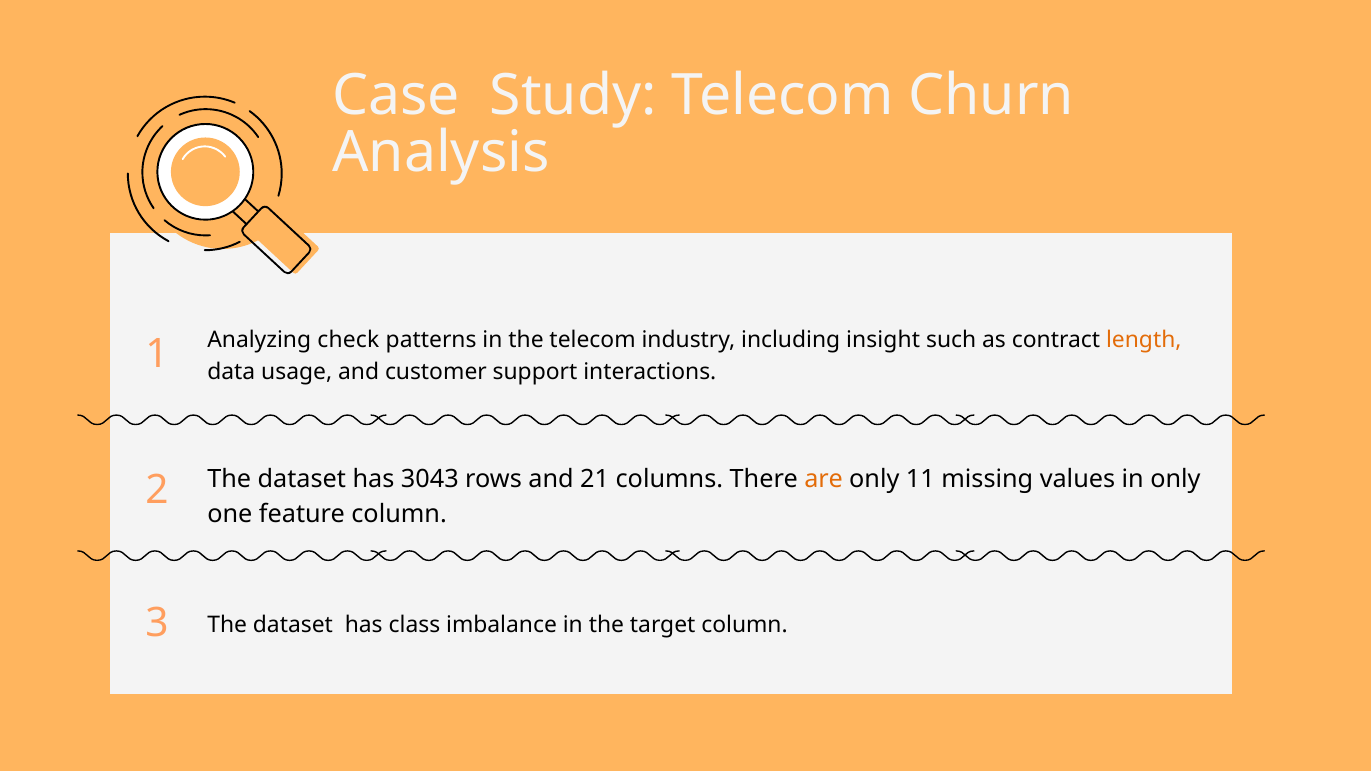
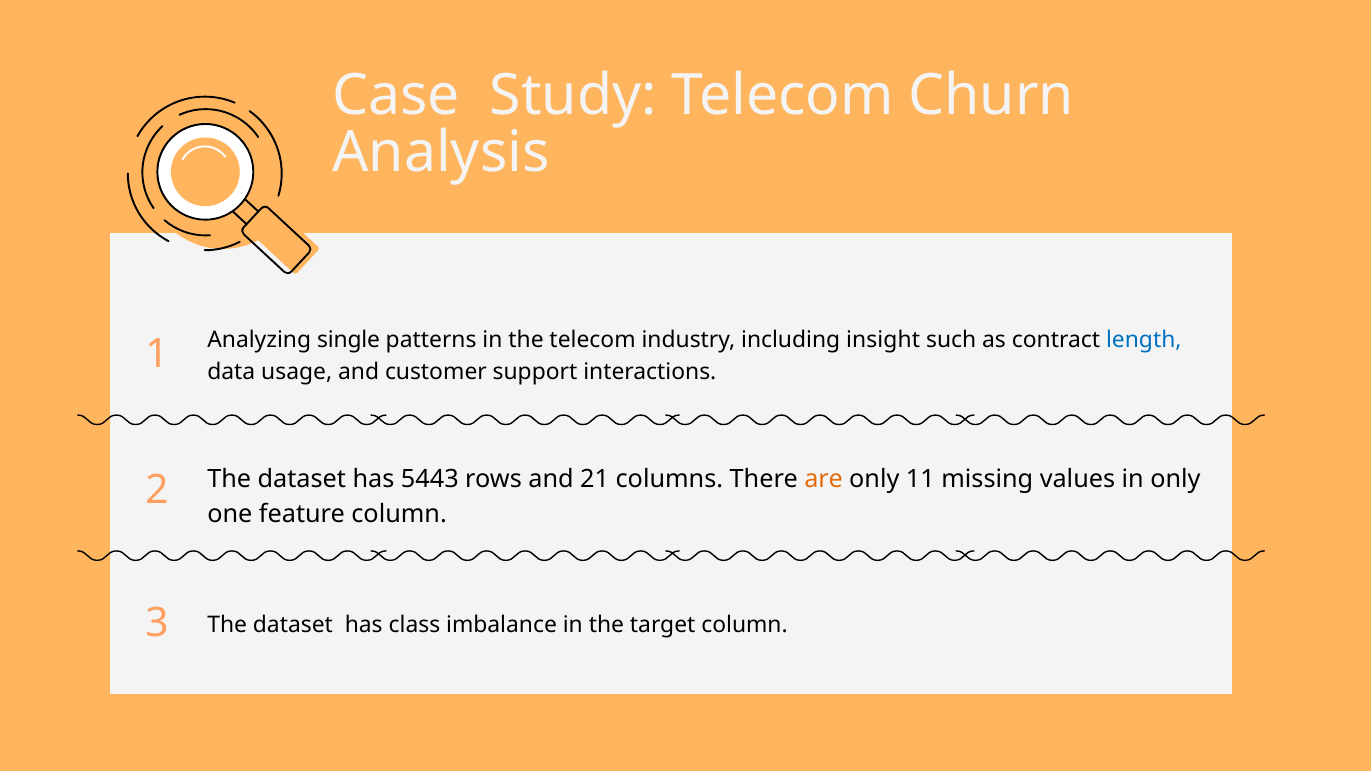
check: check -> single (349, 340)
length colour: orange -> blue (1144, 340)
3043: 3043 -> 5443 (430, 479)
